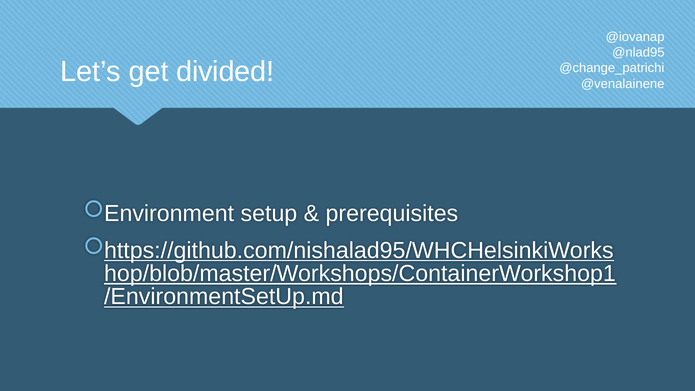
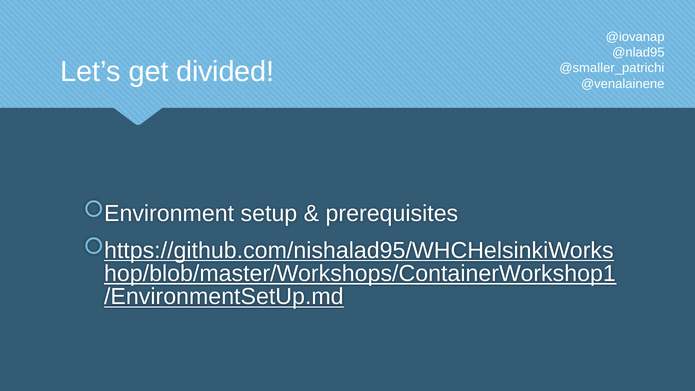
@change_patrichi: @change_patrichi -> @smaller_patrichi (612, 68)
